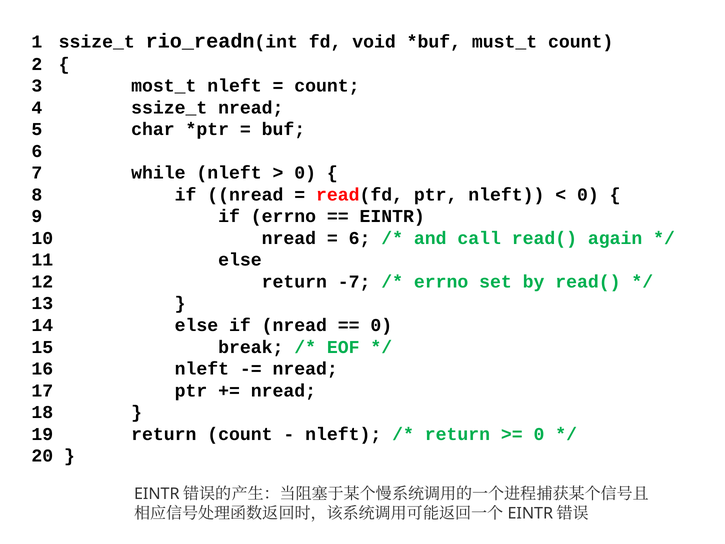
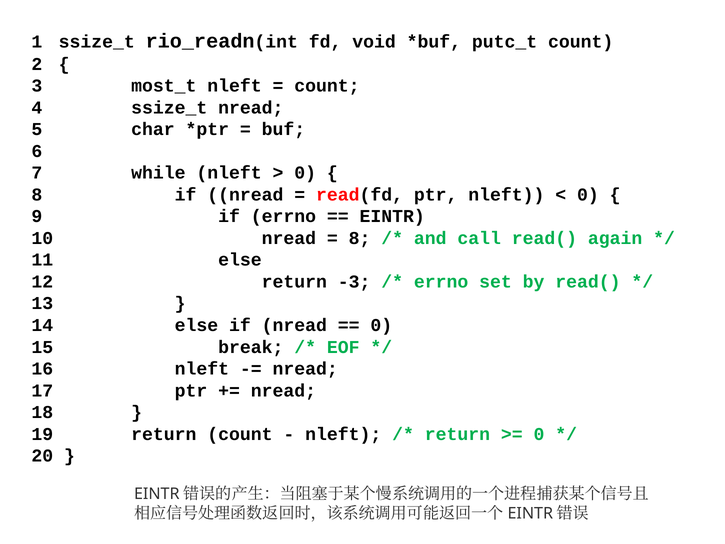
must_t: must_t -> putc_t (505, 42)
6: 6 -> 8 (360, 238)
-7: -7 -> -3 (354, 282)
